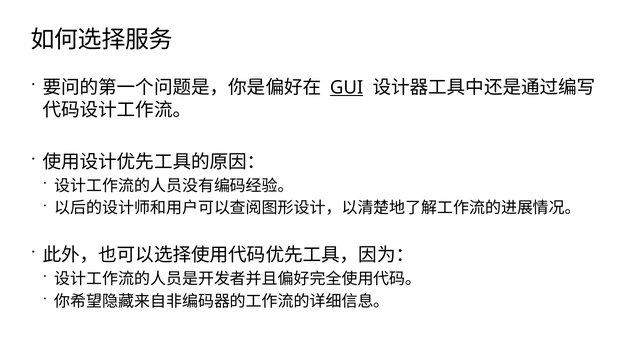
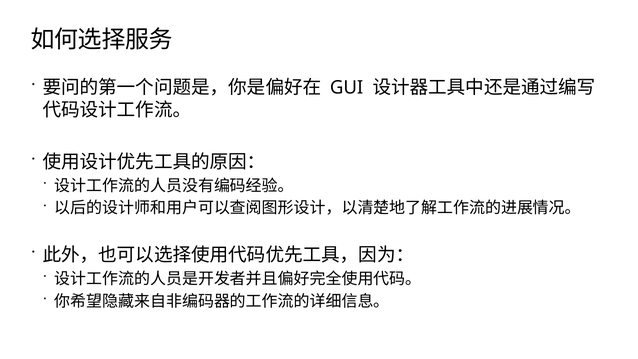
GUI underline: present -> none (347, 88)
